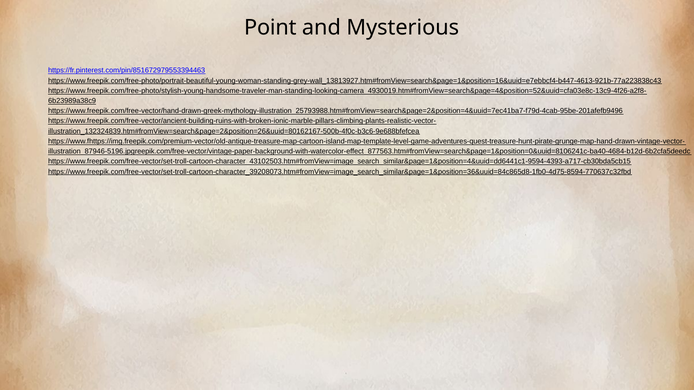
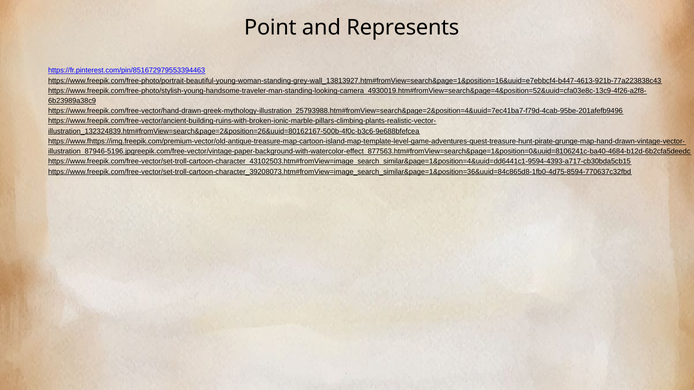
Mysterious: Mysterious -> Represents (403, 27)
